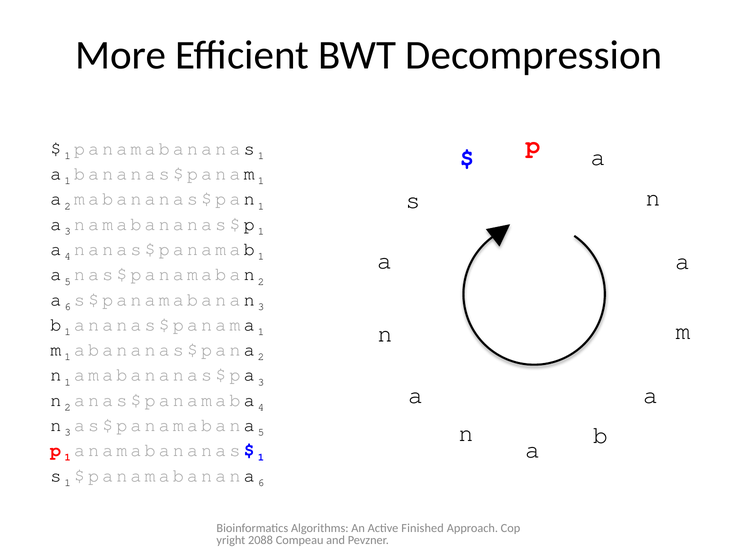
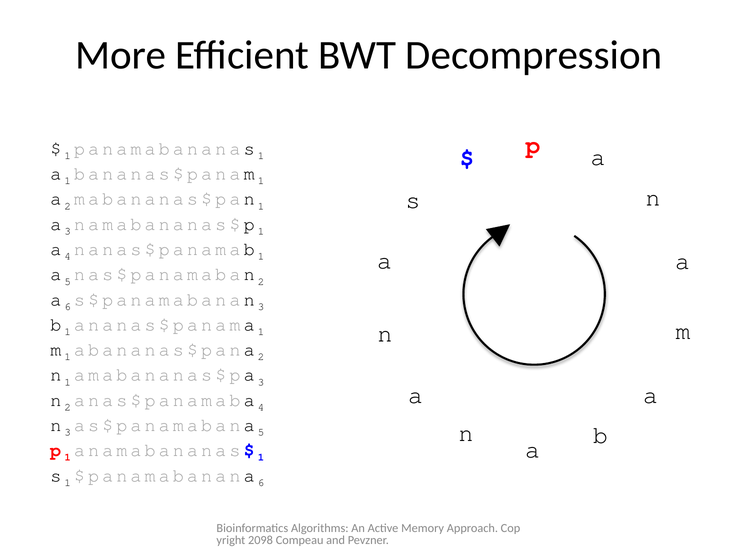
Finished: Finished -> Memory (423, 528)
2088: 2088 -> 2098 (260, 541)
